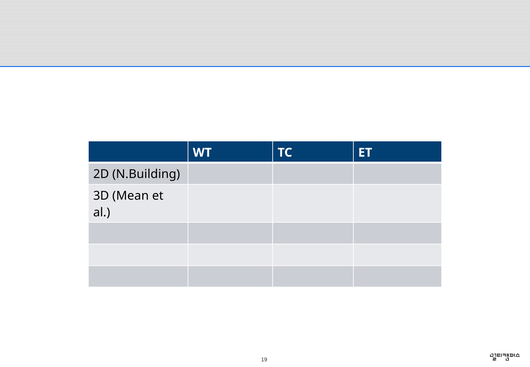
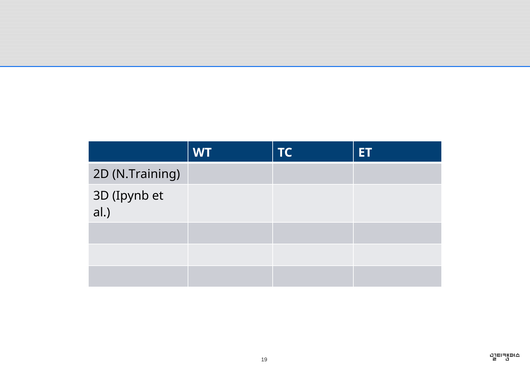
N.Building: N.Building -> N.Training (146, 174)
Mean: Mean -> Ipynb (131, 196)
